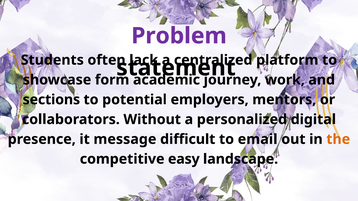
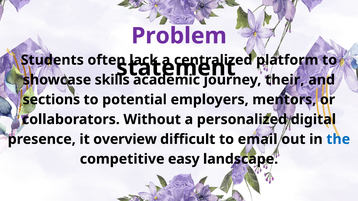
form: form -> skills (112, 80)
work: work -> their (285, 80)
message: message -> overview (125, 139)
the colour: orange -> blue (338, 139)
